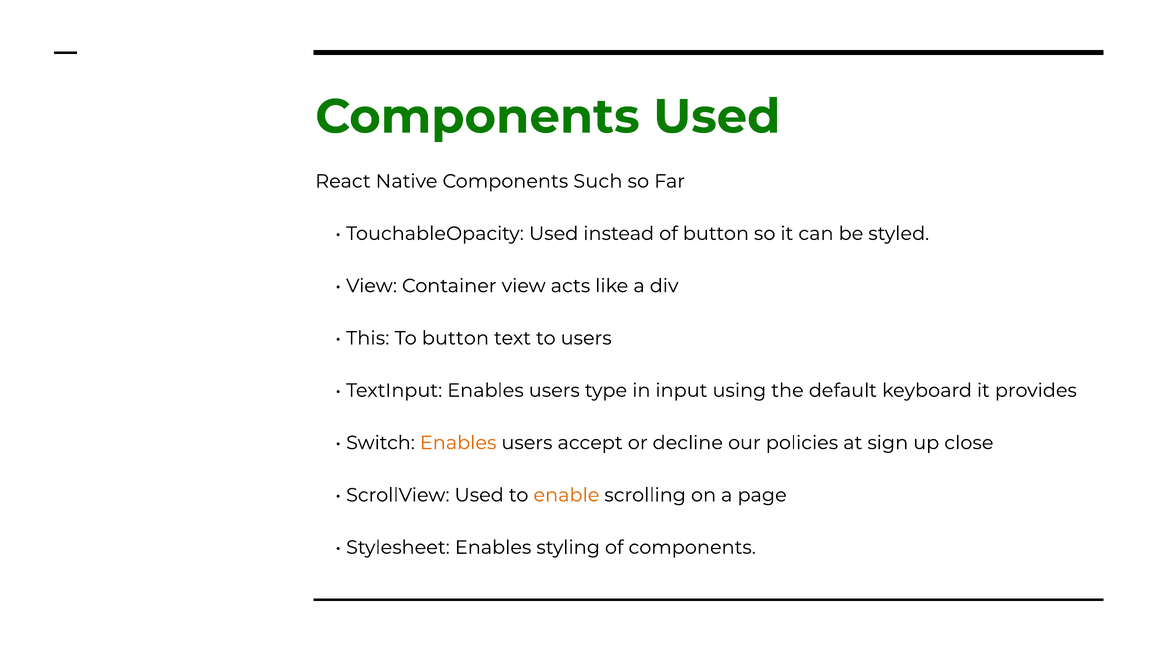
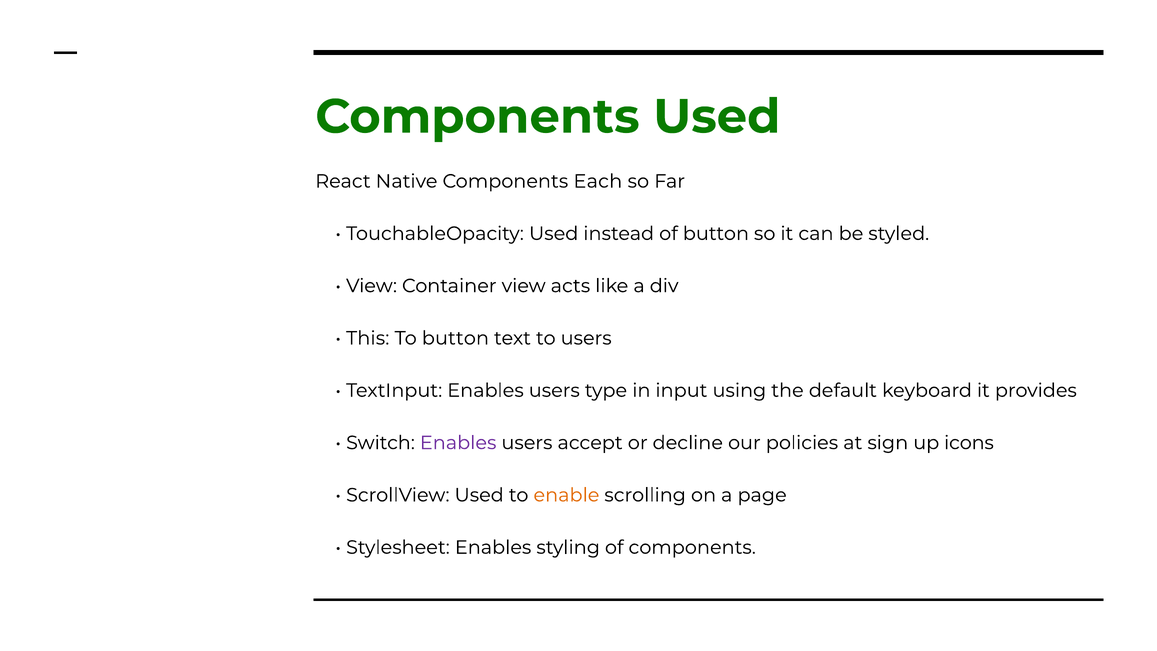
Such: Such -> Each (598, 181)
Enables colour: orange -> purple (458, 443)
close: close -> icons (969, 443)
